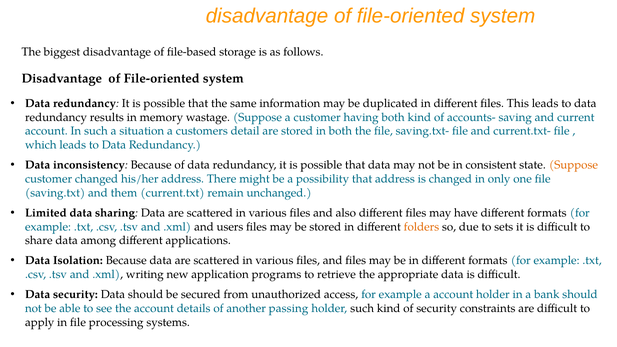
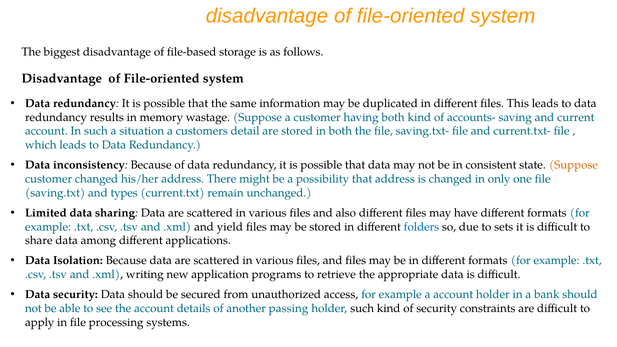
them: them -> types (124, 193)
users: users -> yield (230, 227)
folders colour: orange -> blue (421, 227)
